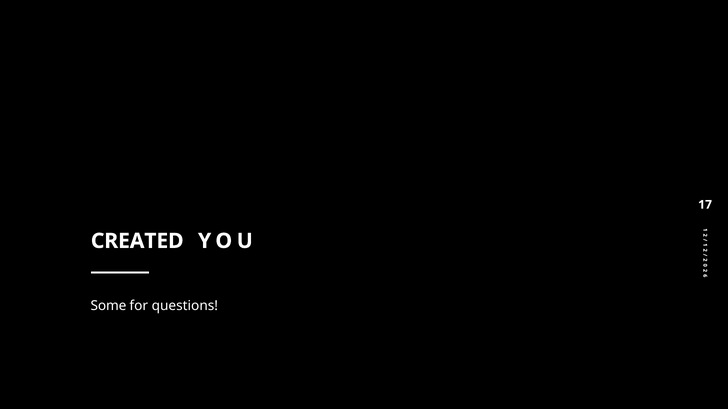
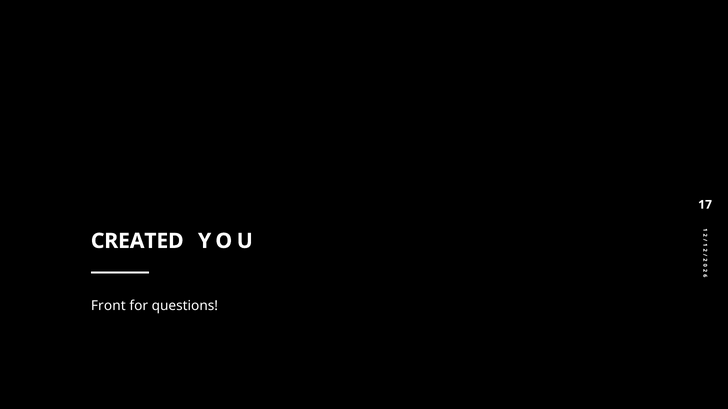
Some: Some -> Front (108, 306)
